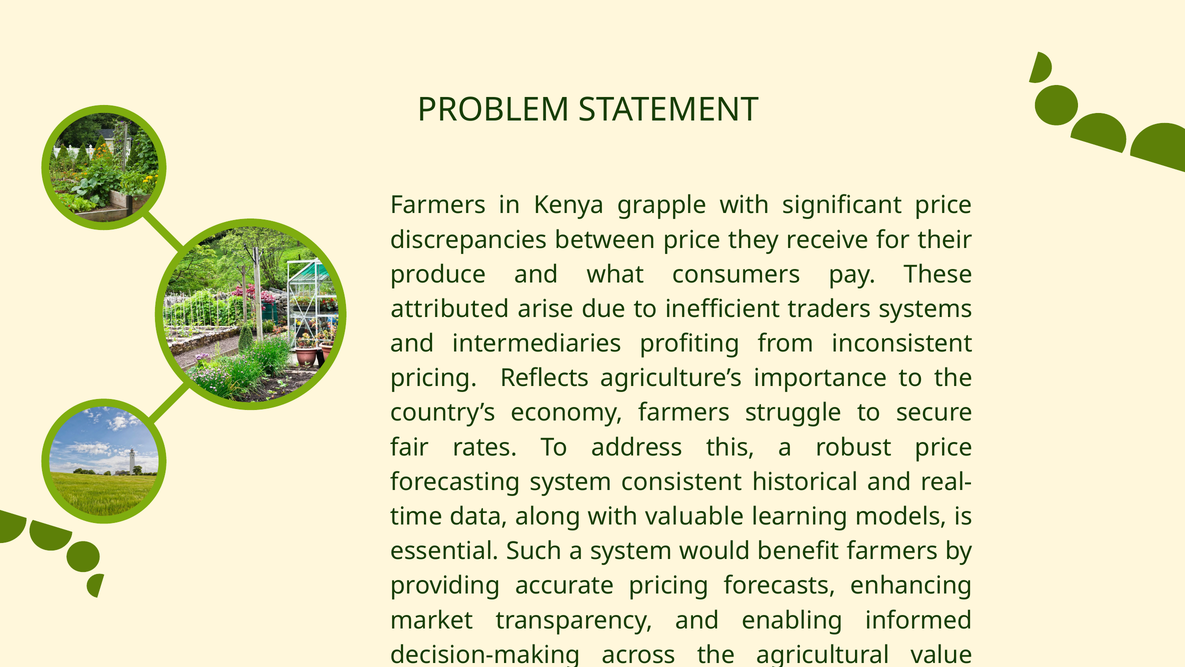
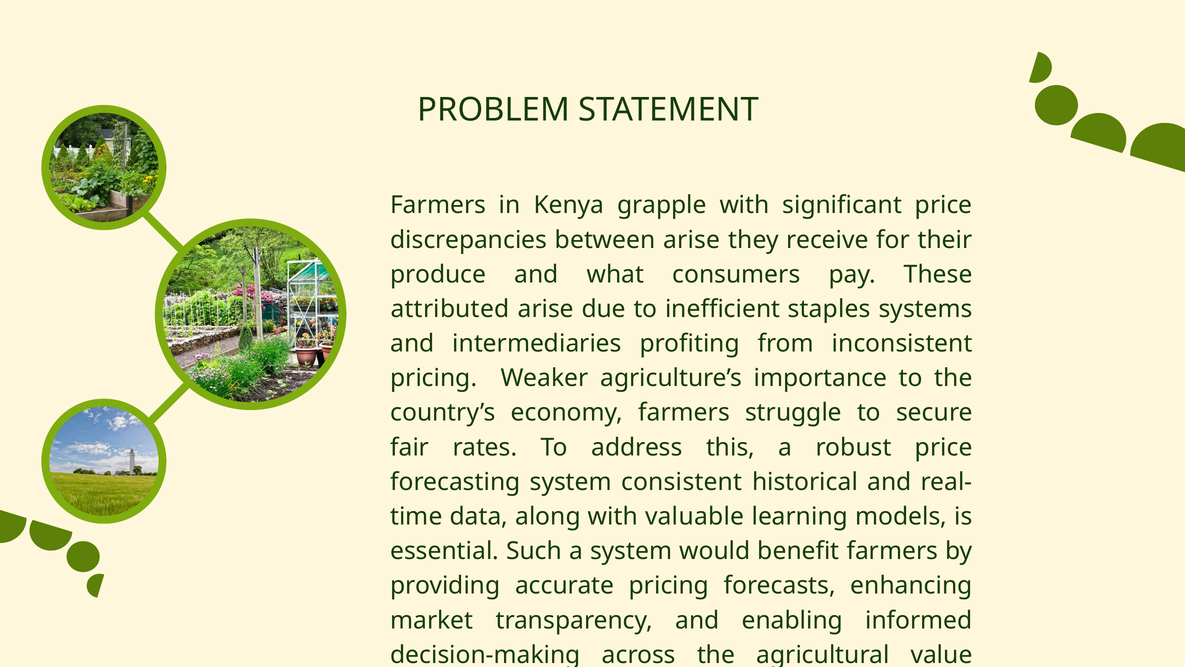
between price: price -> arise (692, 240)
traders: traders -> staples (829, 309)
Reflects: Reflects -> Weaker (545, 378)
